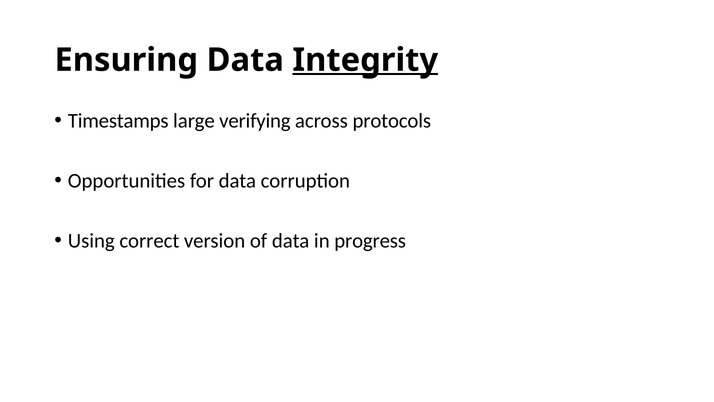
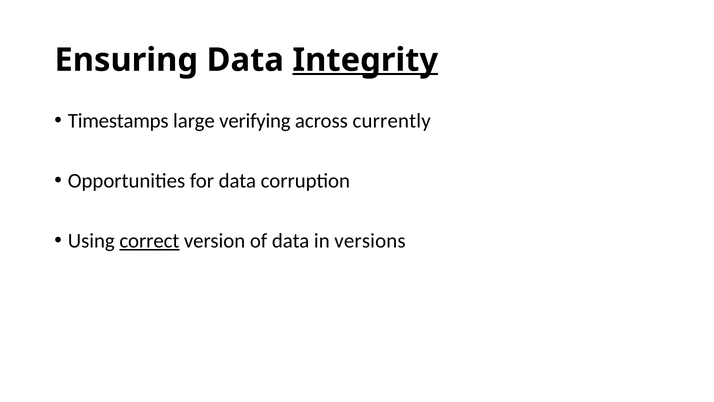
protocols: protocols -> currently (392, 121)
correct underline: none -> present (149, 240)
progress: progress -> versions (370, 240)
